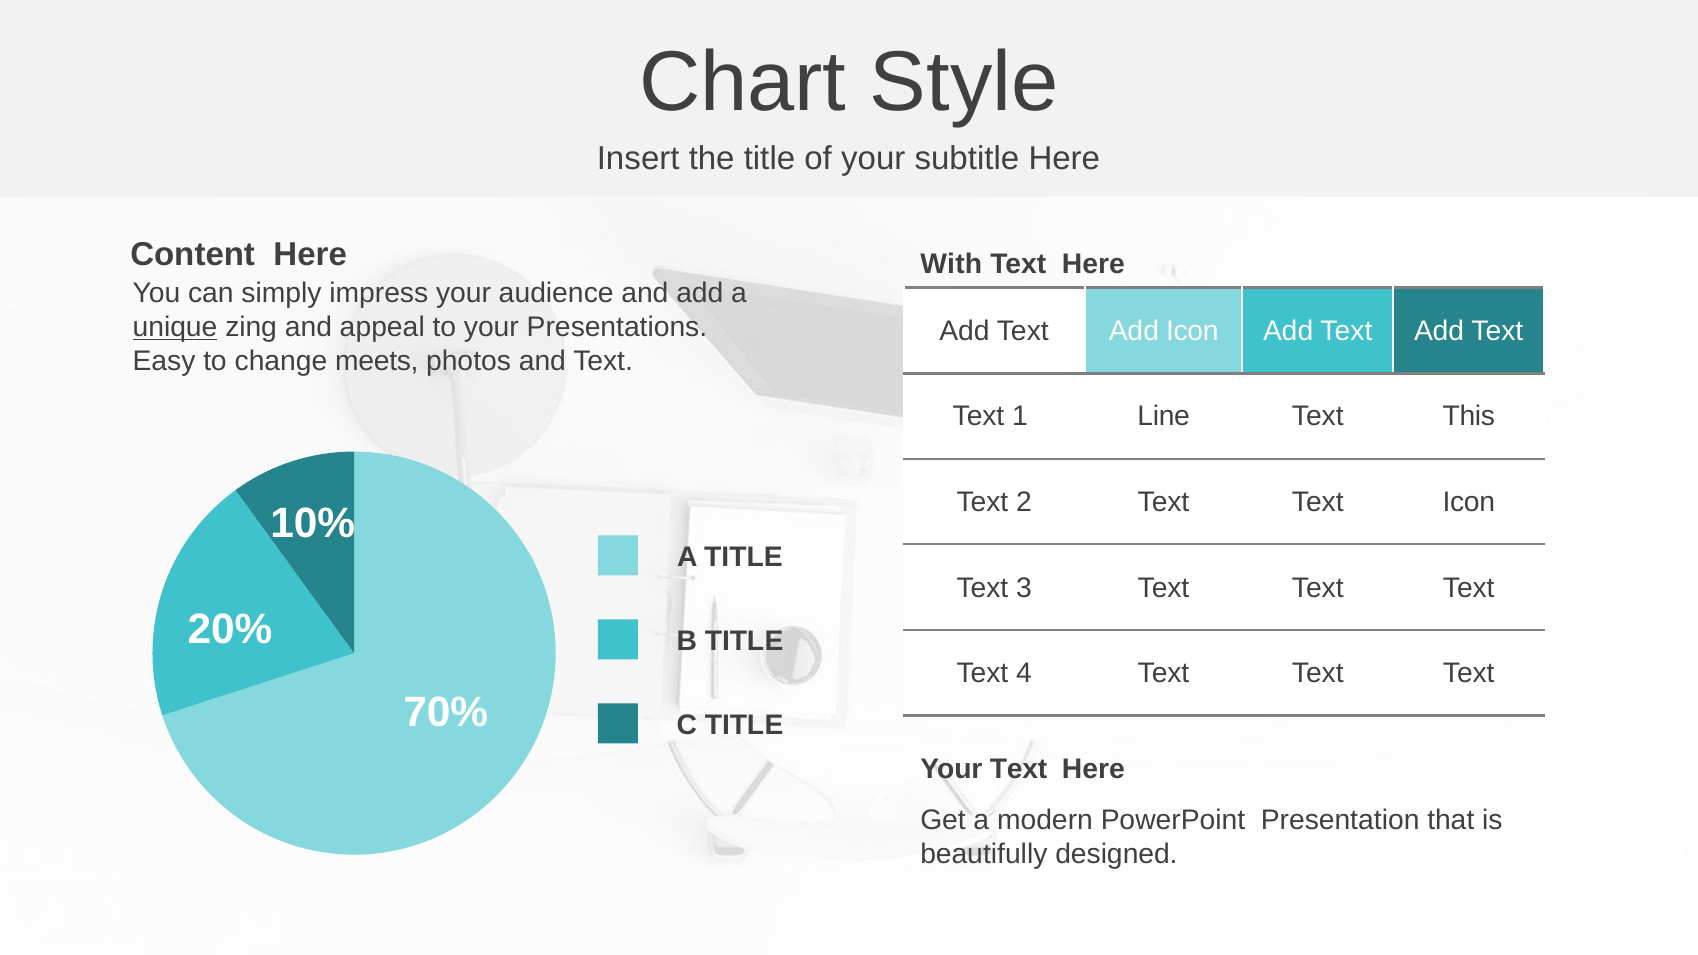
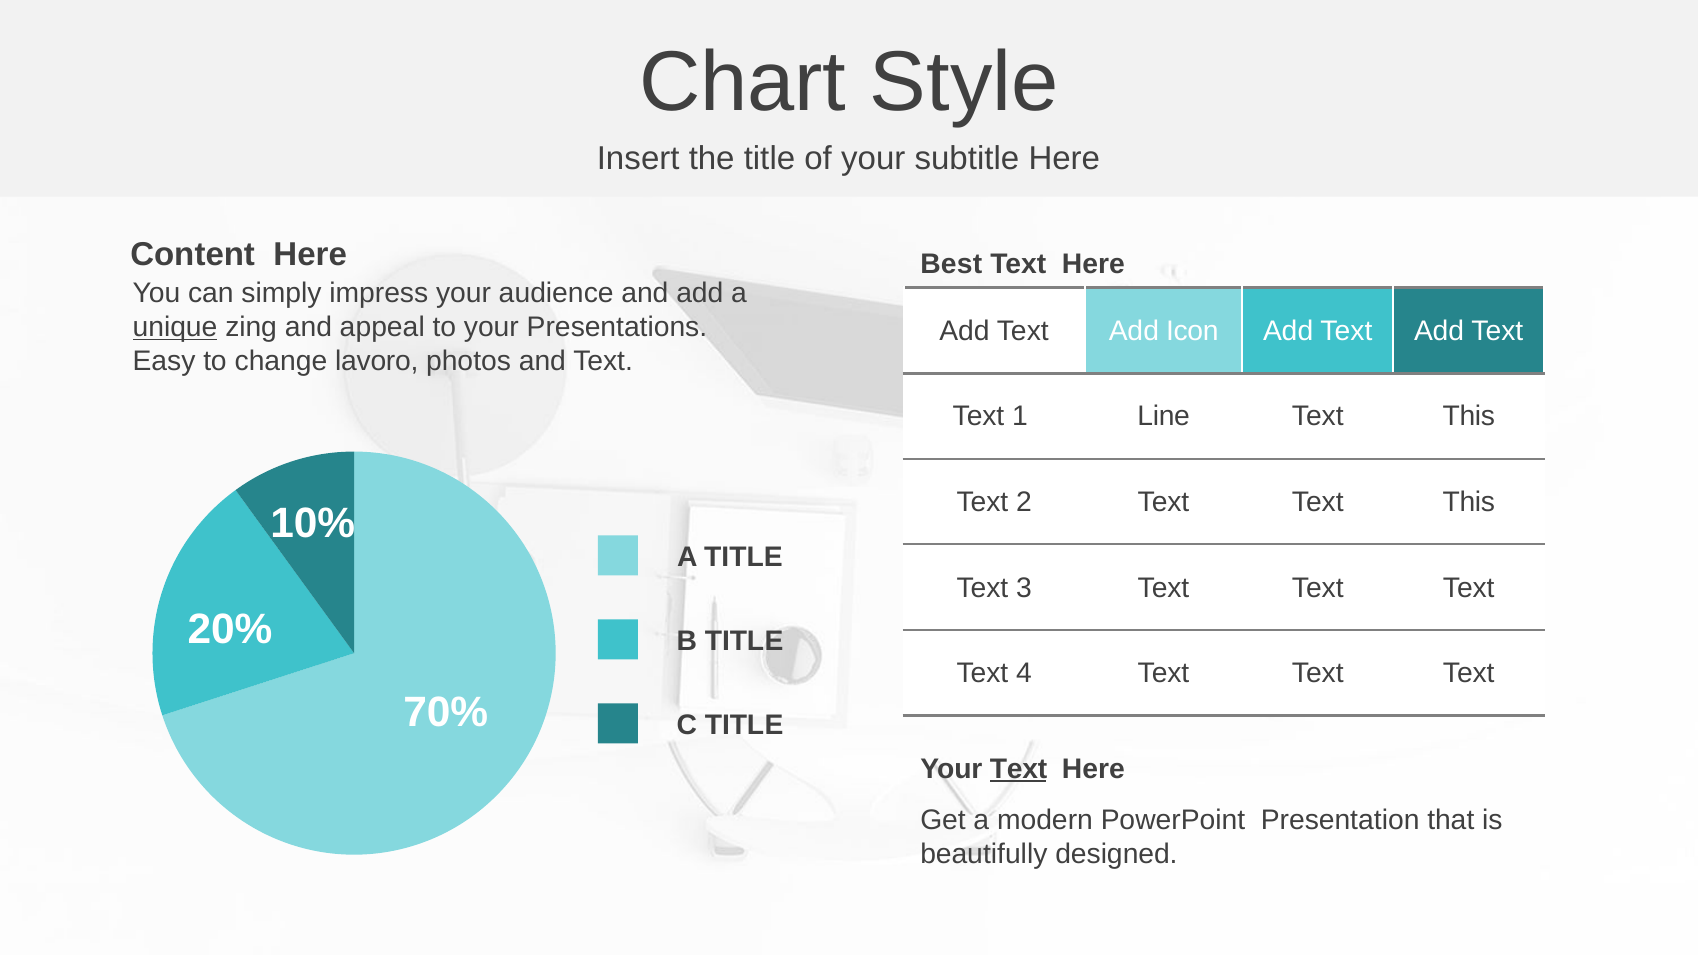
With: With -> Best (951, 264)
meets: meets -> lavoro (377, 361)
Text Text Icon: Icon -> This (1469, 502)
Text underline: none -> present (1019, 769)
